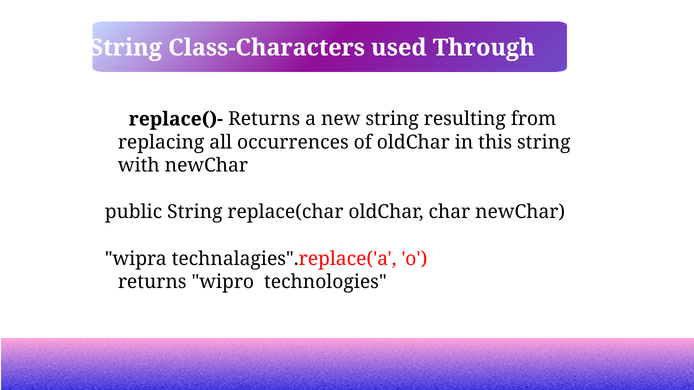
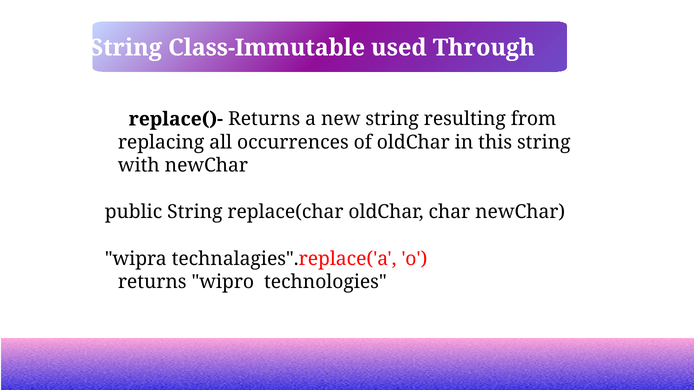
Class-Characters: Class-Characters -> Class-Immutable (267, 48)
